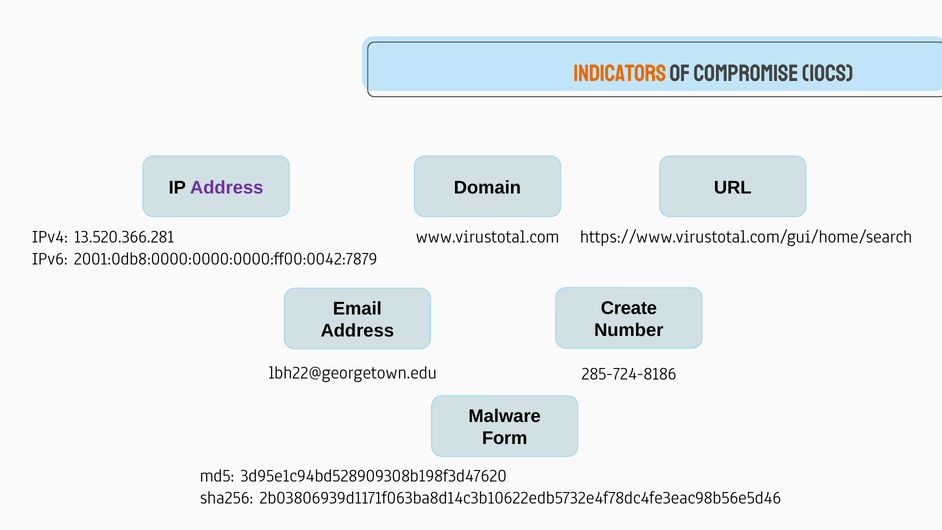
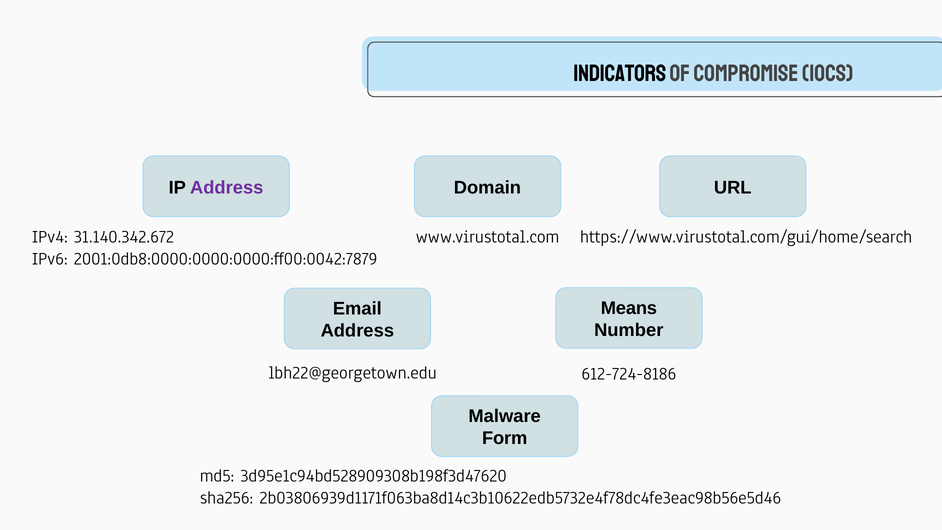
Indicators colour: orange -> black (620, 74)
13.520.366.281: 13.520.366.281 -> 31.140.342.672 (124, 237)
Create: Create -> Means (629, 308)
285-724-8186: 285-724-8186 -> 612-724-8186 (629, 374)
